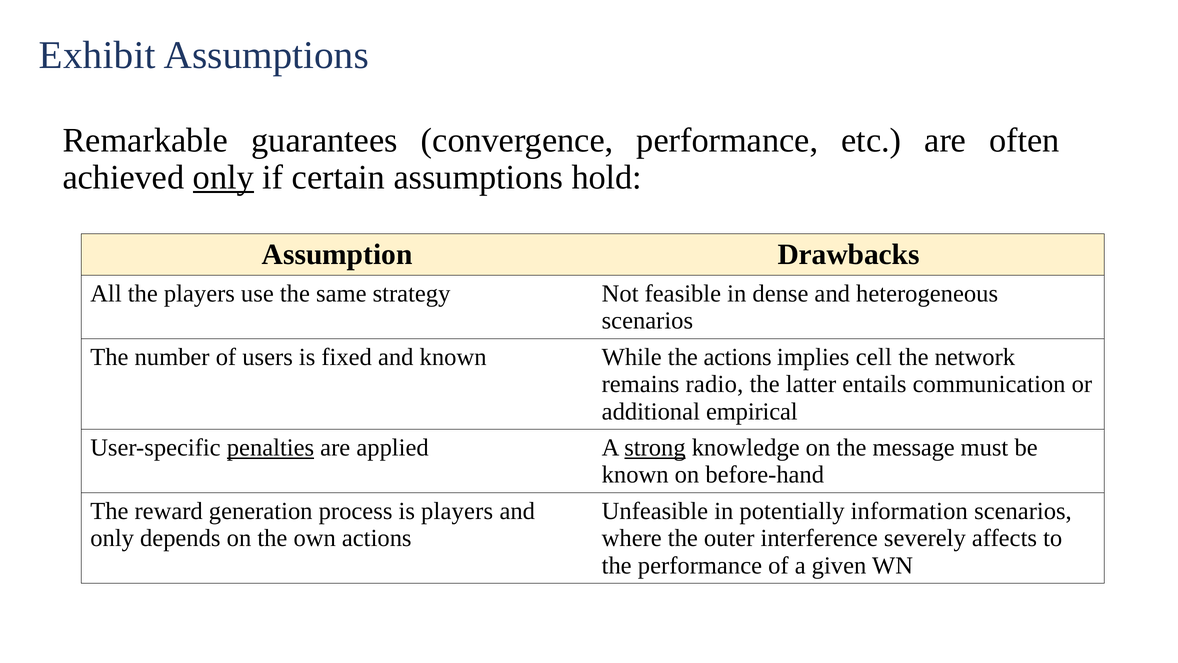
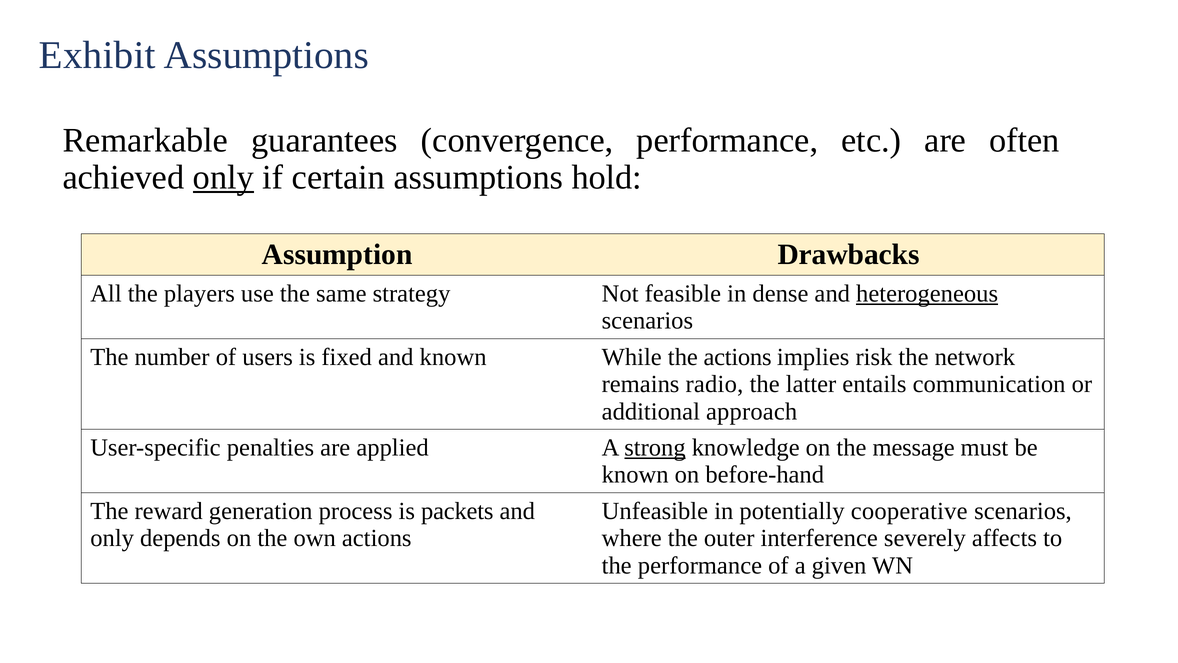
heterogeneous underline: none -> present (927, 293)
cell: cell -> risk (874, 357)
empirical: empirical -> approach (752, 411)
penalties underline: present -> none (270, 447)
is players: players -> packets (457, 511)
information: information -> cooperative (909, 511)
